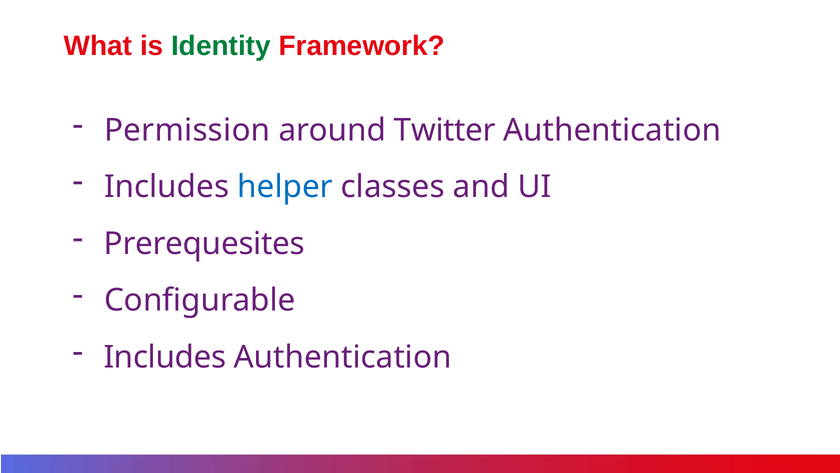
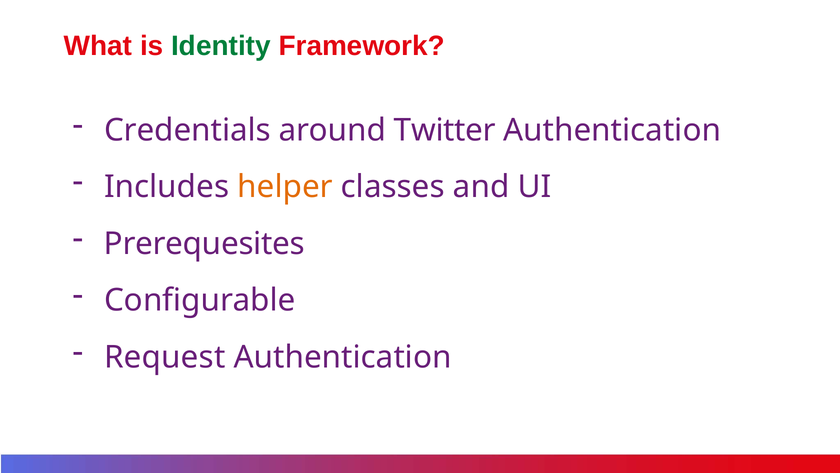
Permission: Permission -> Credentials (187, 130)
helper colour: blue -> orange (285, 187)
Includes: Includes -> Request (165, 357)
